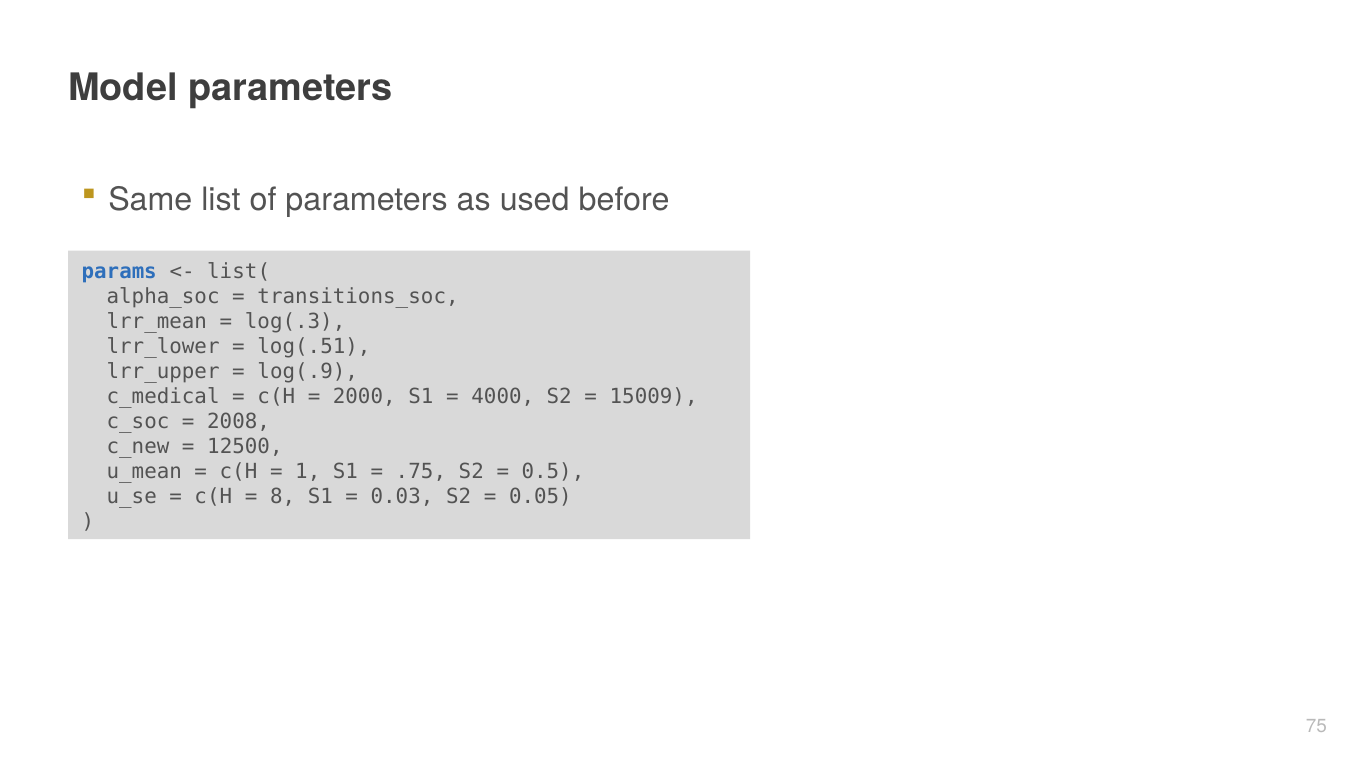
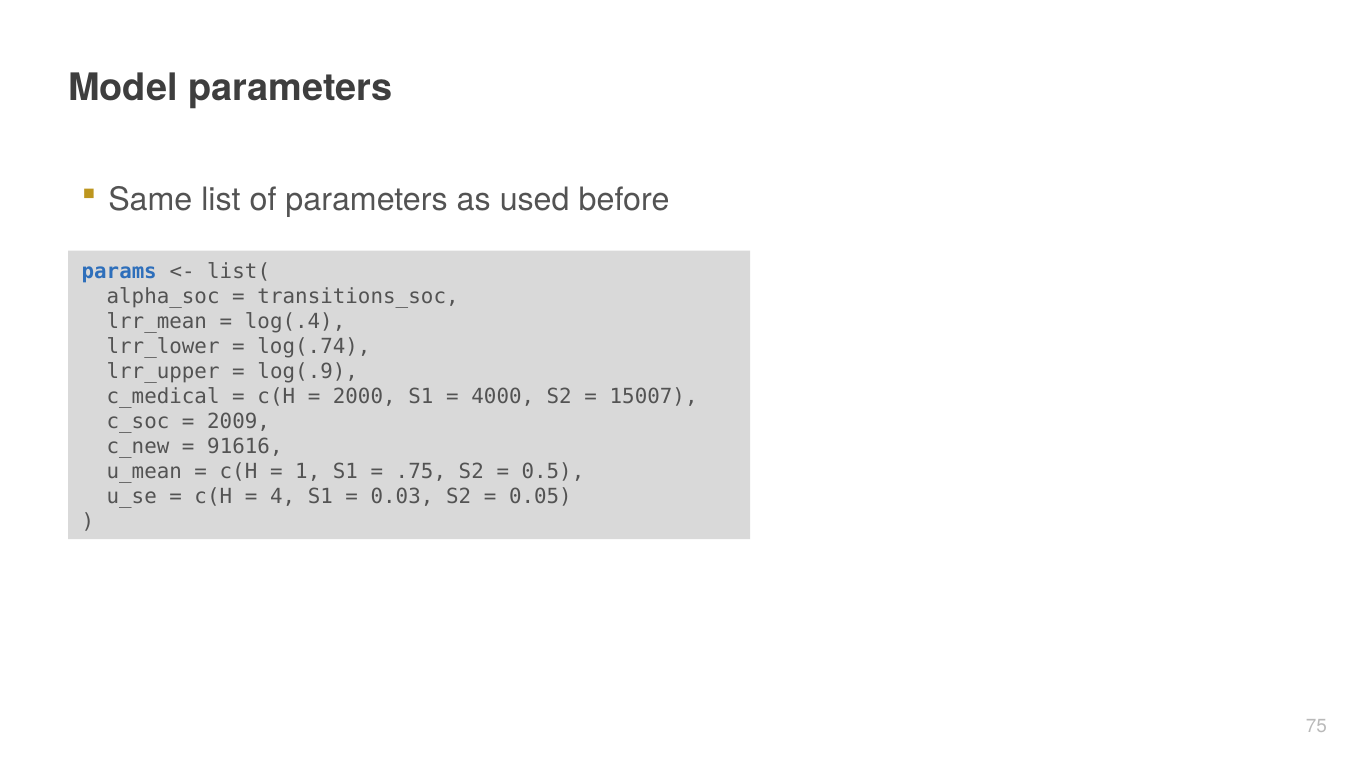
log(.3: log(.3 -> log(.4 (295, 321)
log(.51: log(.51 -> log(.74 (314, 346)
15009: 15009 -> 15007 (654, 396)
2008: 2008 -> 2009 (239, 421)
12500: 12500 -> 91616 (245, 447)
8: 8 -> 4 (283, 497)
